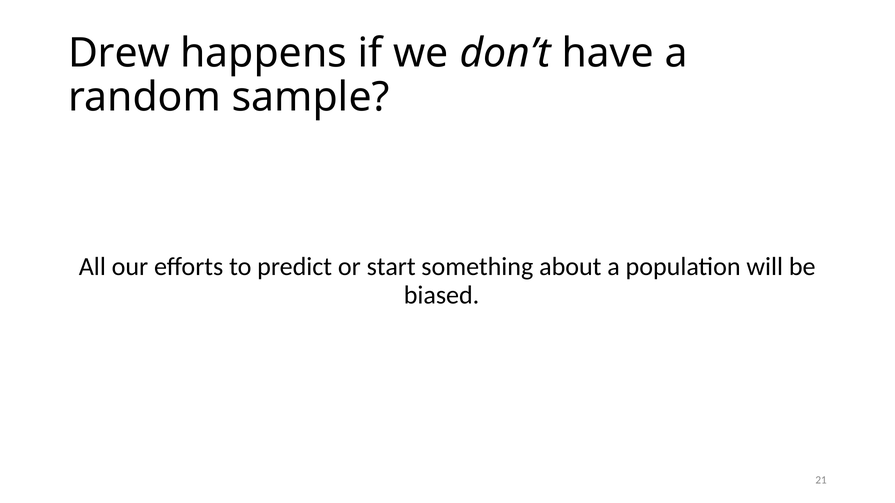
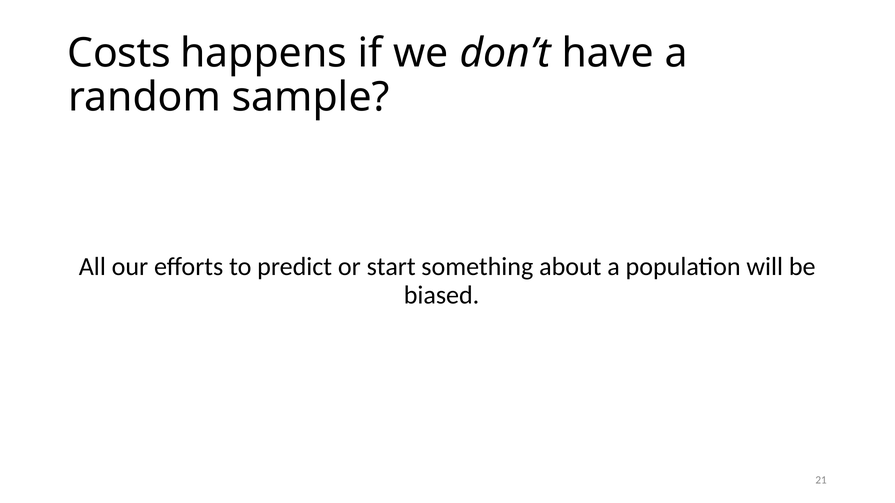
Drew: Drew -> Costs (119, 53)
